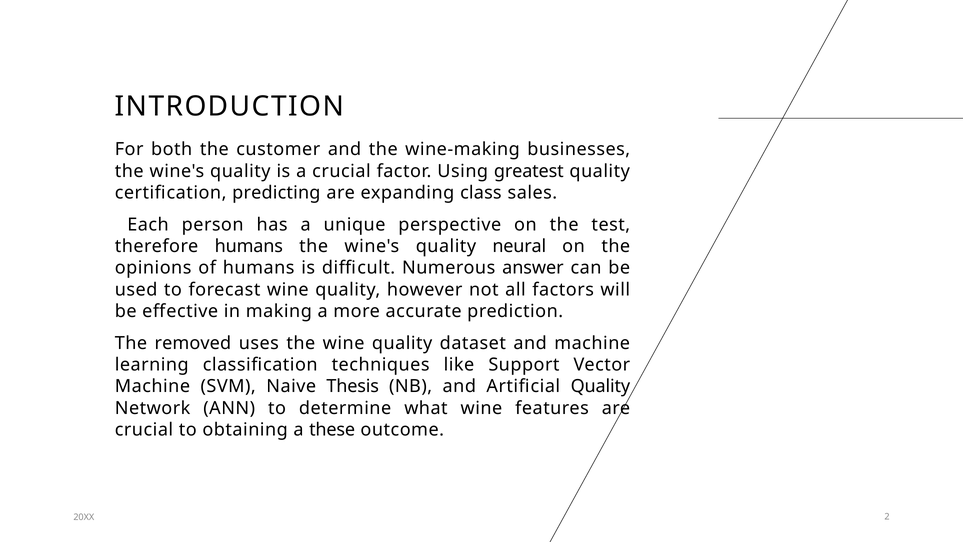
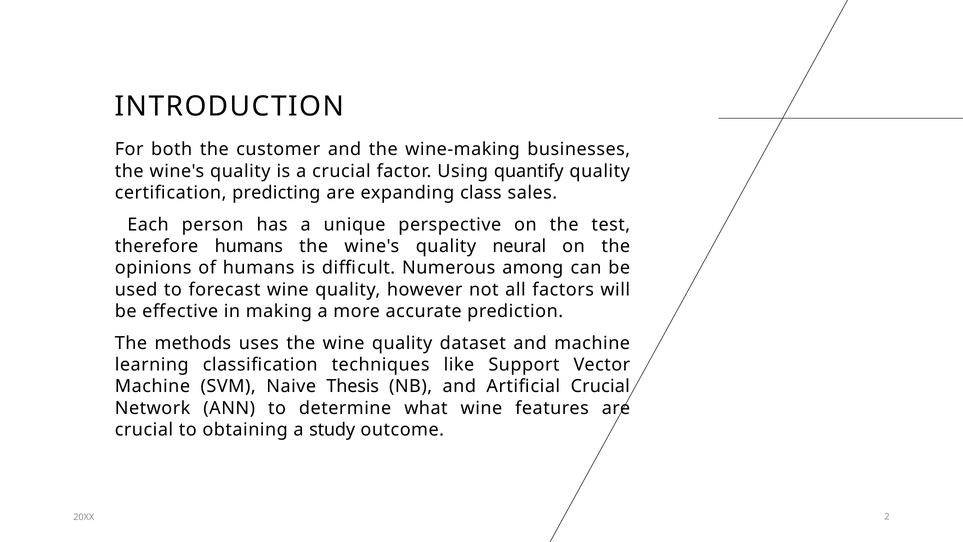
greatest: greatest -> quantify (529, 171)
answer: answer -> among (533, 268)
removed: removed -> methods (193, 343)
Artificial Quality: Quality -> Crucial (600, 386)
these: these -> study (332, 430)
